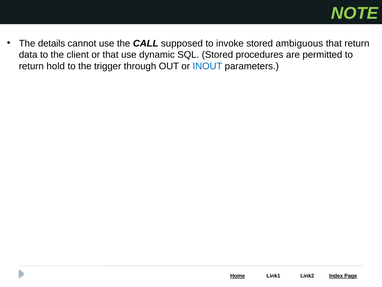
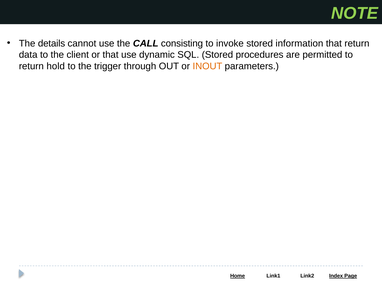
supposed: supposed -> consisting (182, 43)
ambiguous: ambiguous -> information (299, 43)
INOUT colour: blue -> orange (207, 66)
